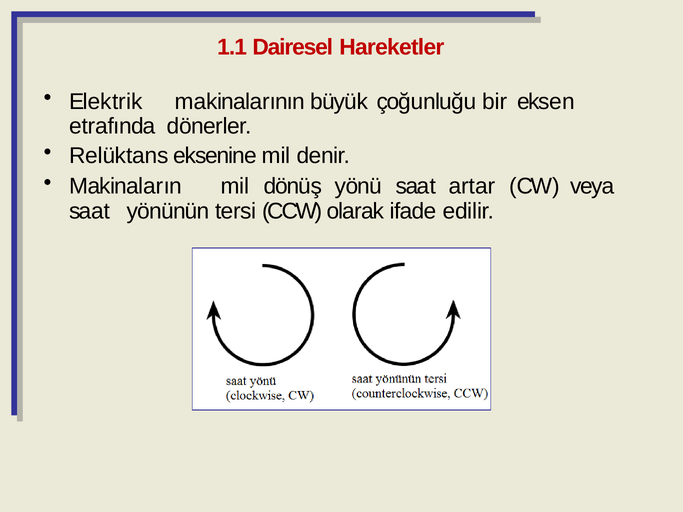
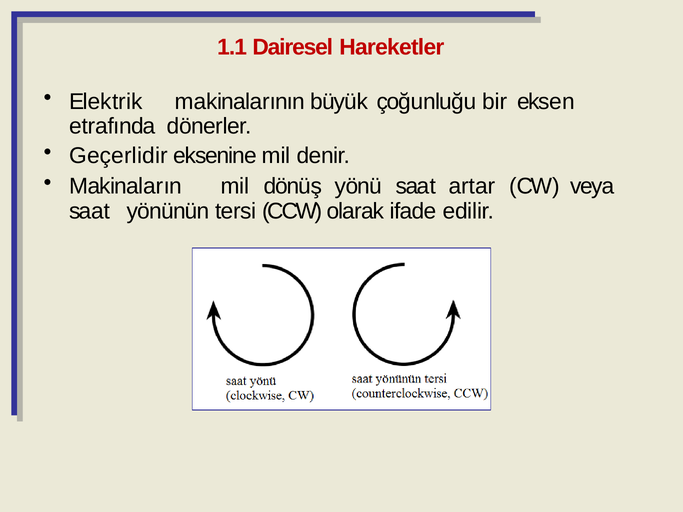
Relüktans: Relüktans -> Geçerlidir (119, 156)
